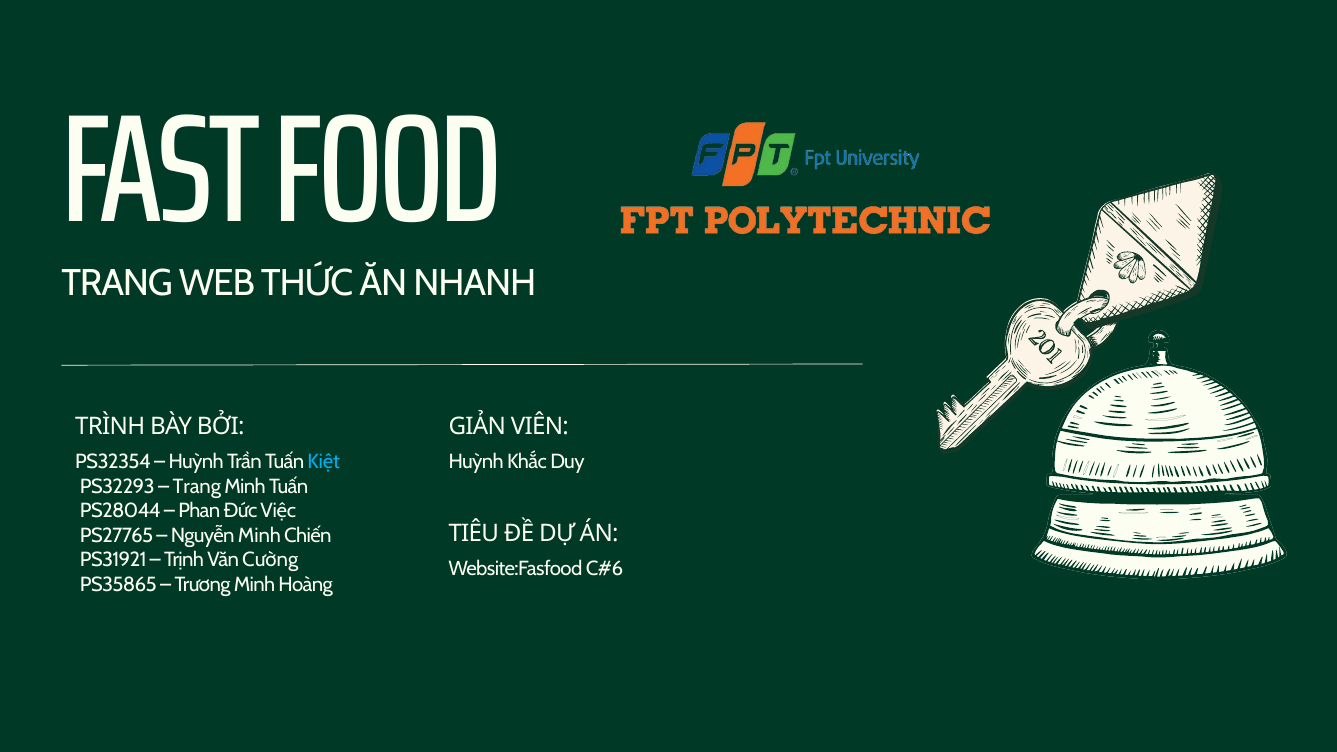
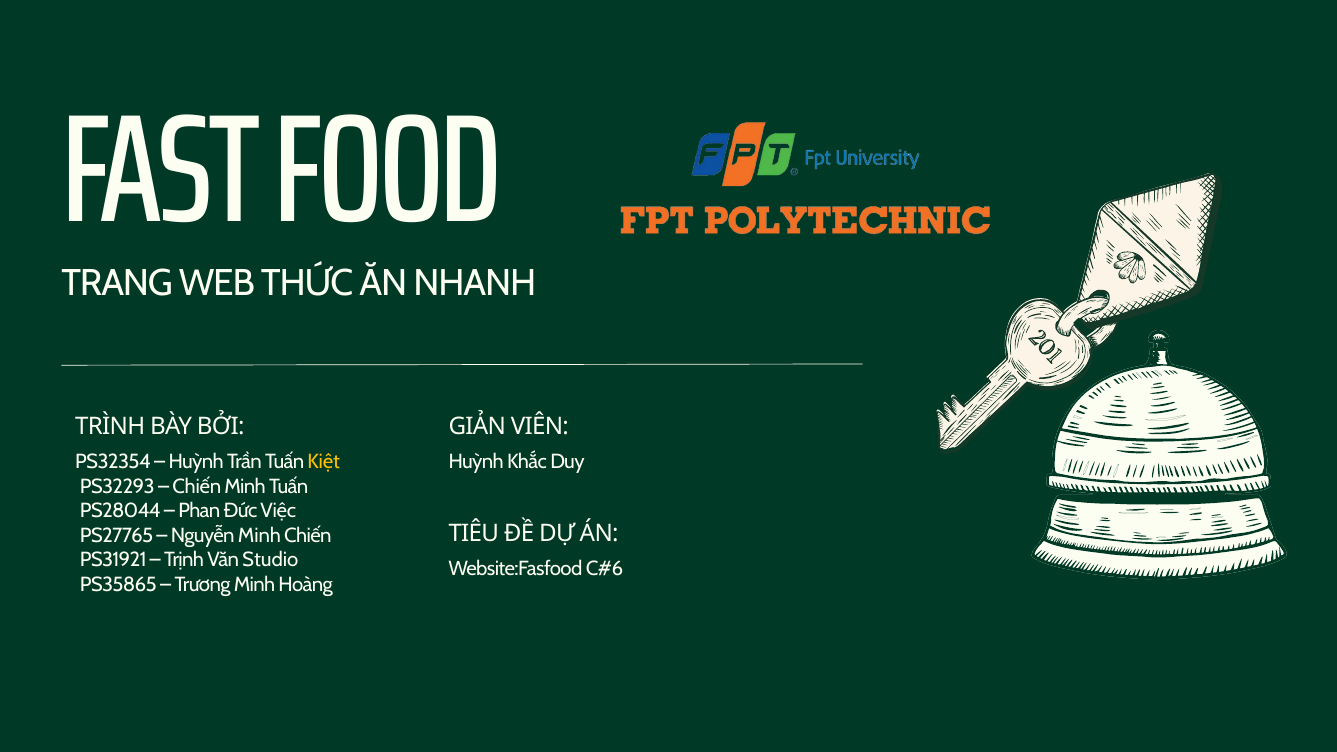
Kiệt colour: light blue -> yellow (324, 462)
Trang: Trang -> Chiến (197, 487)
Cường: Cường -> Studio (270, 560)
